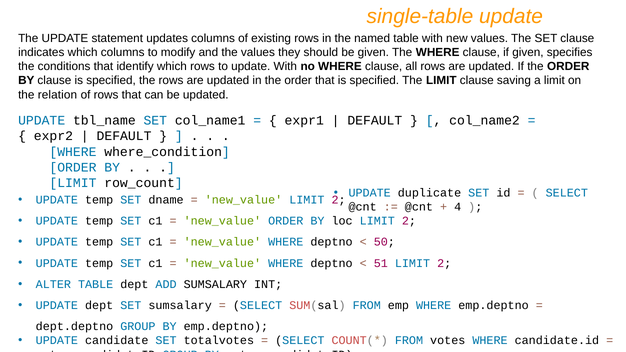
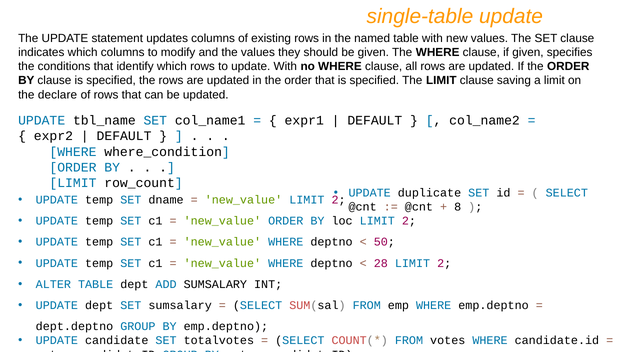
relation: relation -> declare (57, 95)
4: 4 -> 8 (458, 207)
51: 51 -> 28 (381, 263)
